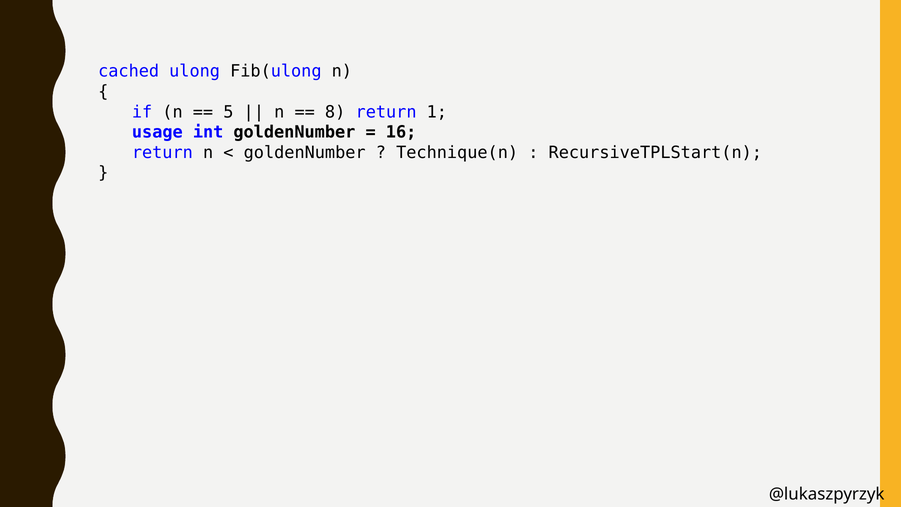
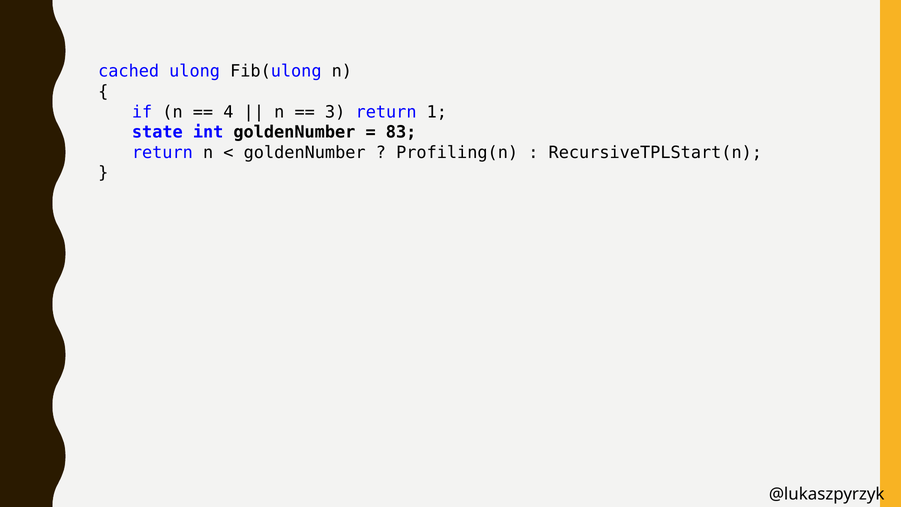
5: 5 -> 4 (228, 112)
8: 8 -> 3 (335, 112)
usage: usage -> state (157, 132)
16: 16 -> 83 (401, 132)
Technique(n: Technique(n -> Profiling(n (457, 152)
